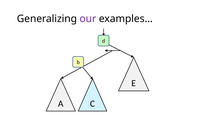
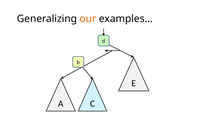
our colour: purple -> orange (88, 19)
